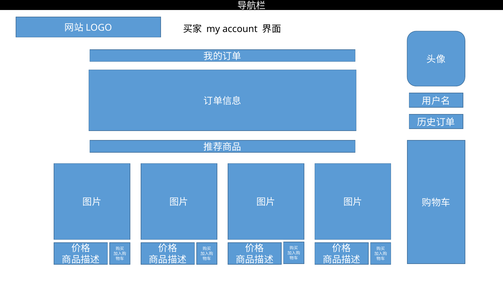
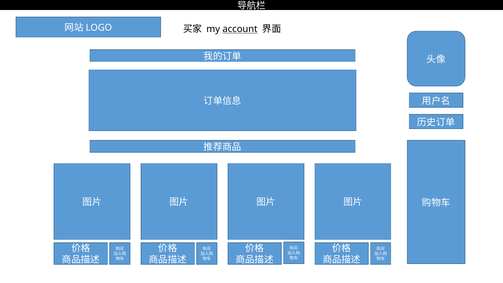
account underline: none -> present (240, 29)
